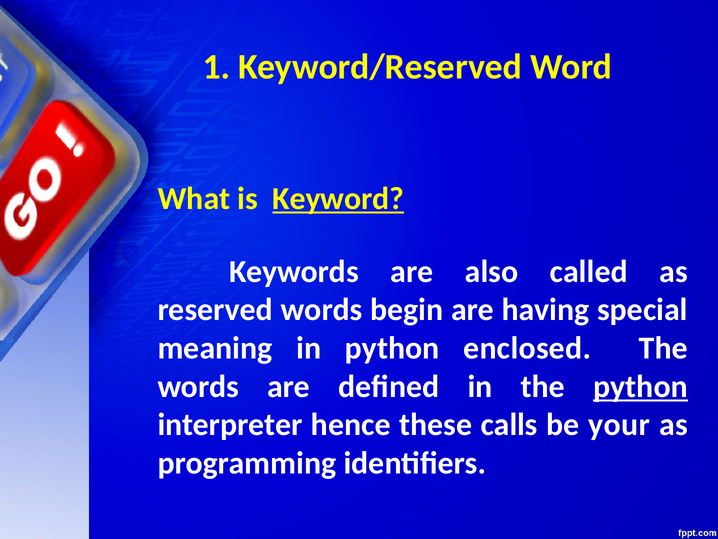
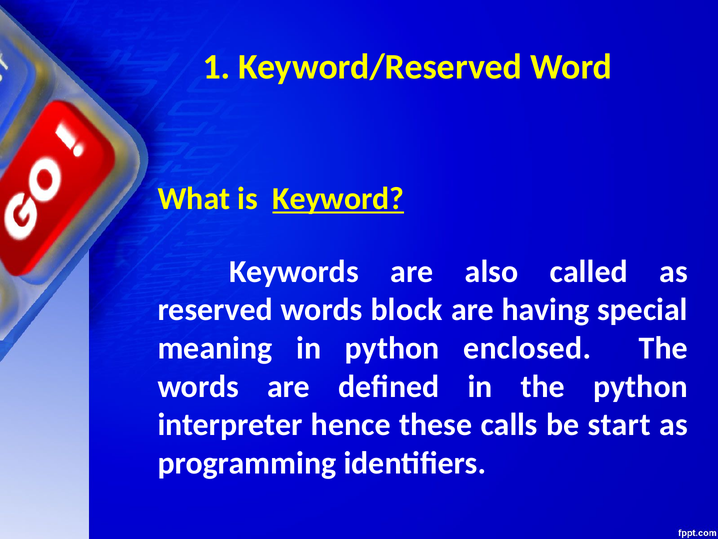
begin: begin -> block (406, 310)
python underline: present -> none (641, 386)
your: your -> start (619, 425)
